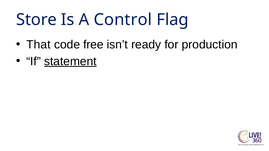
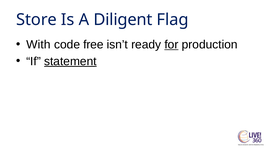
Control: Control -> Diligent (123, 20)
That: That -> With (38, 45)
for underline: none -> present (171, 45)
